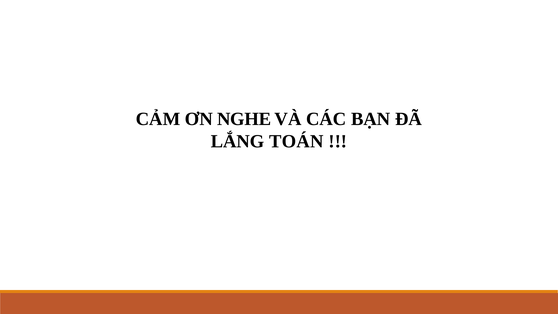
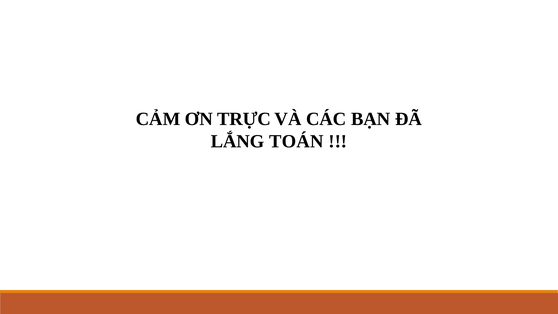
NGHE: NGHE -> TRỰC (244, 119)
